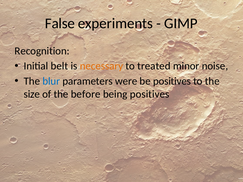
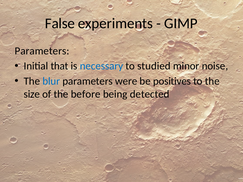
Recognition: Recognition -> Parameters (42, 51)
belt: belt -> that (59, 66)
necessary colour: orange -> blue (101, 66)
treated: treated -> studied (154, 66)
being positives: positives -> detected (150, 94)
